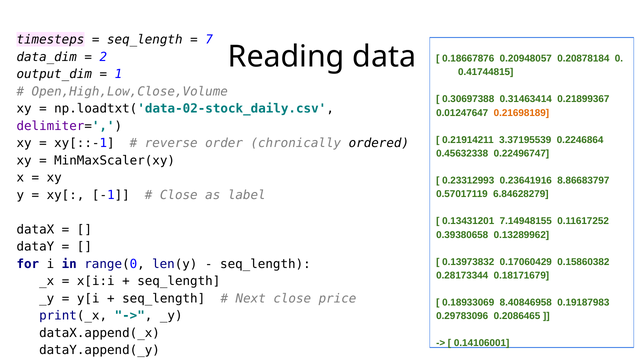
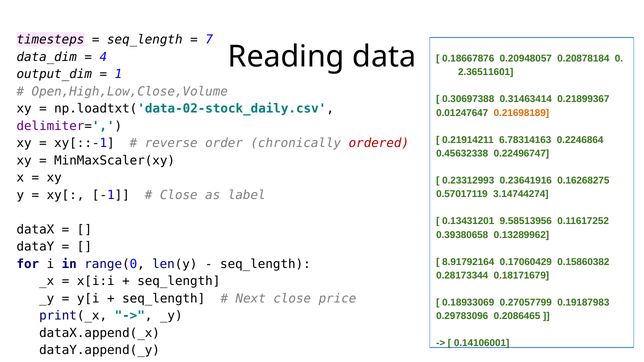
2: 2 -> 4 (103, 57)
0.41744815: 0.41744815 -> 2.36511601 (486, 72)
3.37195539: 3.37195539 -> 6.78314163 (525, 140)
ordered colour: black -> red (379, 143)
8.86683797: 8.86683797 -> 0.16268275 (583, 181)
6.84628279: 6.84628279 -> 3.14744274 (521, 194)
7.14948155: 7.14948155 -> 9.58513956 (526, 221)
0.13973832: 0.13973832 -> 8.91792164 (468, 262)
8.40846958: 8.40846958 -> 0.27057799 (526, 303)
